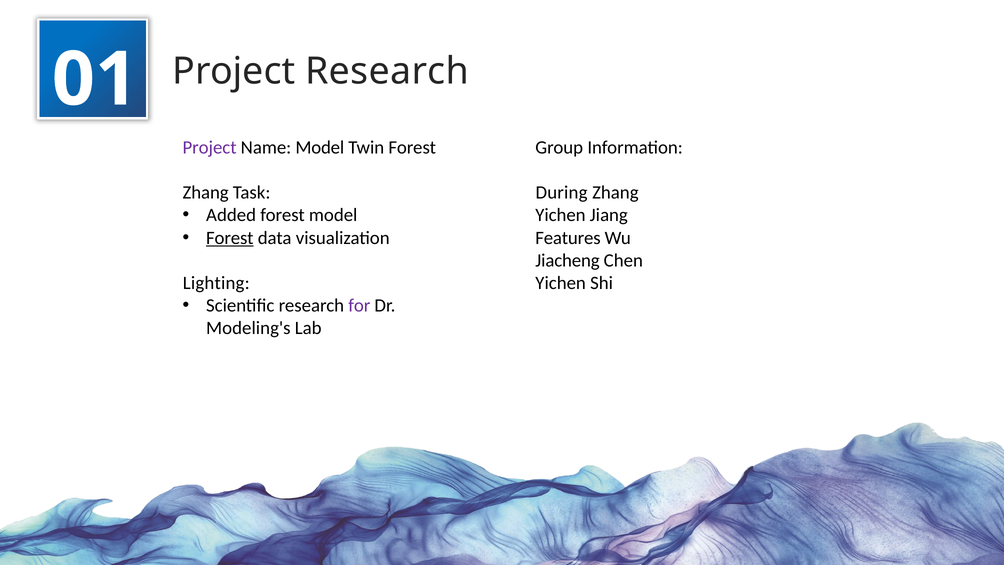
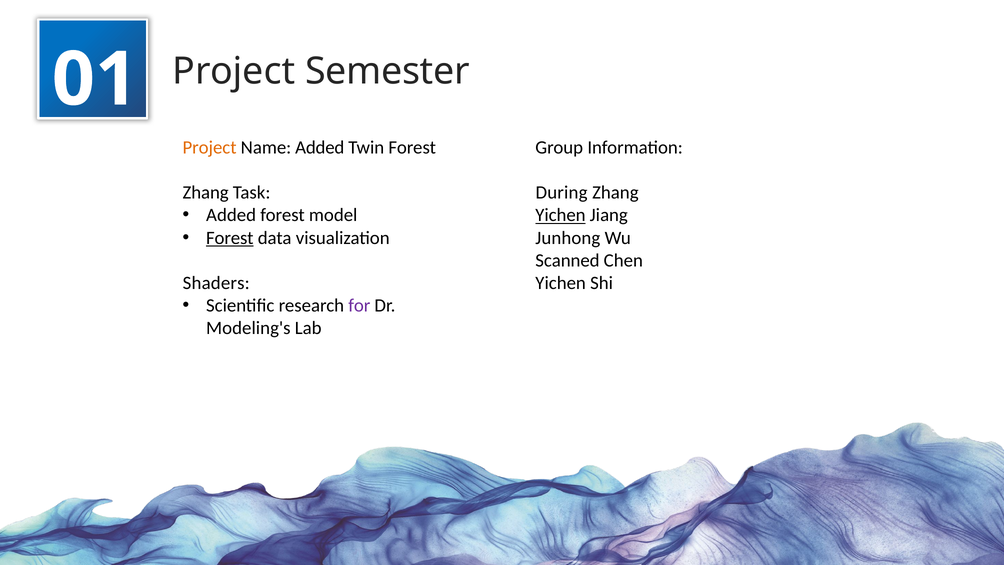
Project Research: Research -> Semester (387, 71)
Project colour: purple -> orange (210, 147)
Name Model: Model -> Added (320, 147)
Yichen underline: none -> present (560, 215)
Features: Features -> Junhong (568, 238)
Jiacheng: Jiacheng -> Scanned (567, 260)
Lighting: Lighting -> Shaders (216, 283)
